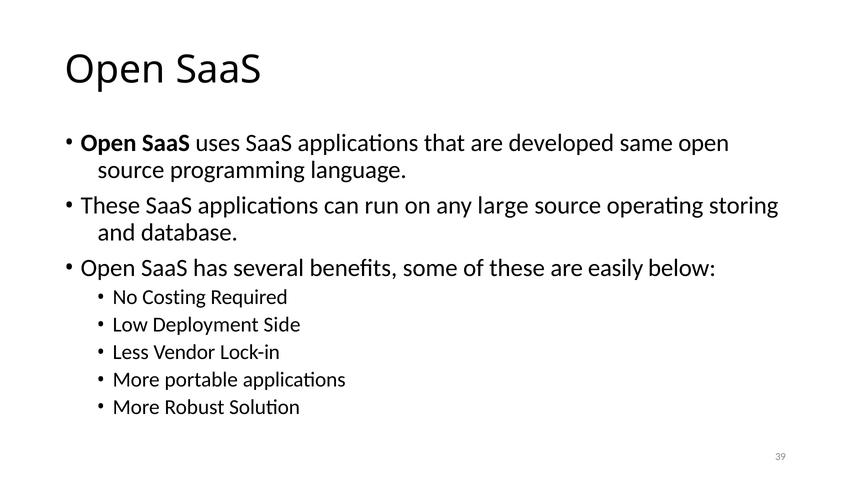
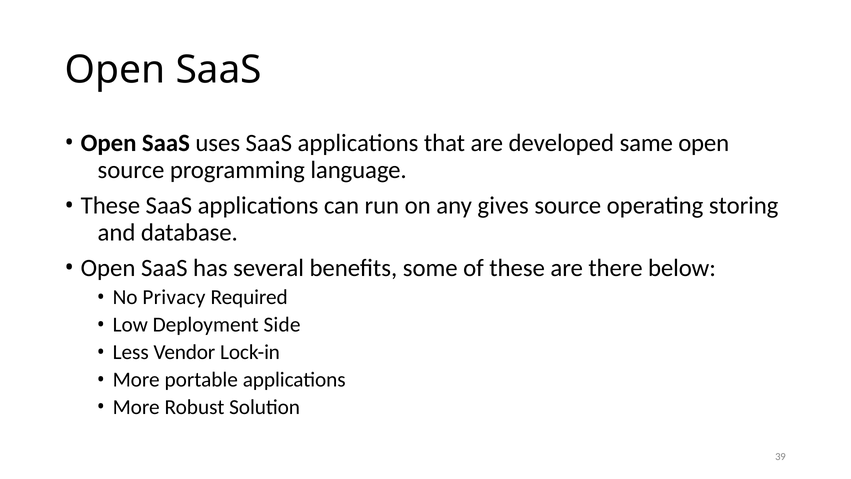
large: large -> gives (503, 206)
easily: easily -> there (616, 268)
Costing: Costing -> Privacy (174, 297)
